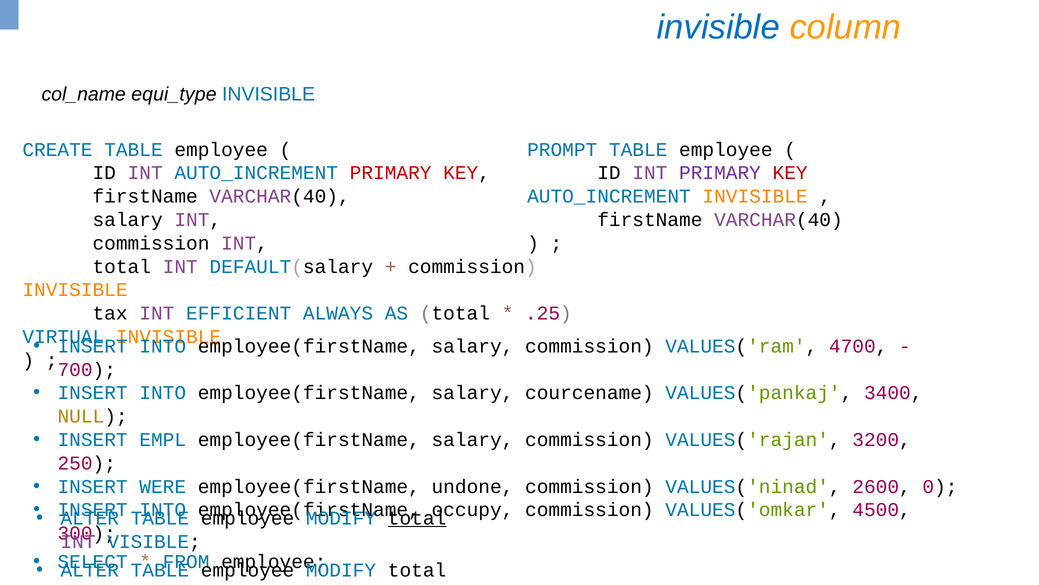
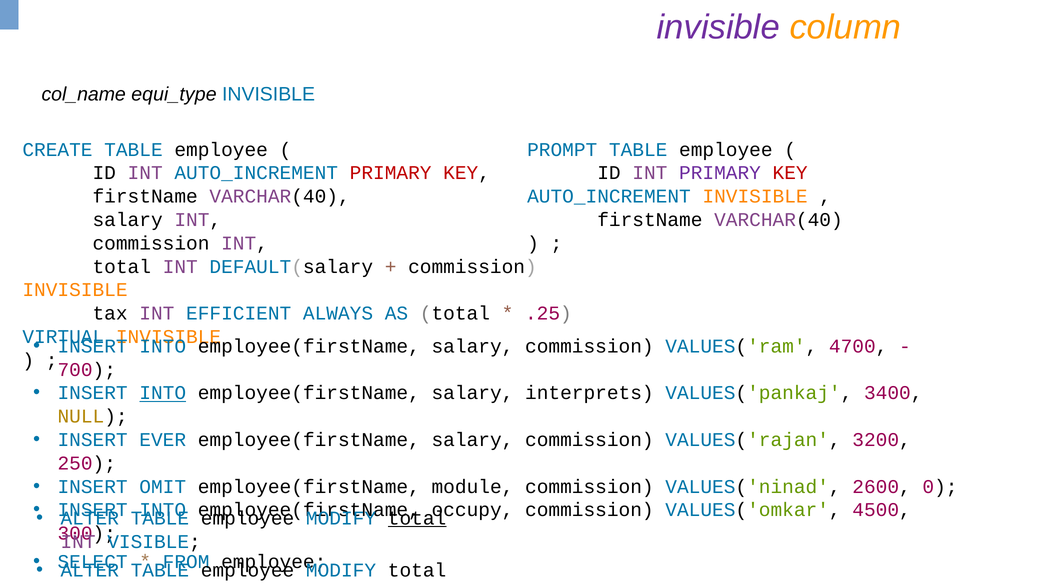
invisible colour: blue -> purple (718, 27)
INTO underline: none -> present (163, 393)
courcename: courcename -> interprets (589, 393)
EMPL: EMPL -> EVER (163, 439)
WERE: WERE -> OMIT (163, 486)
undone: undone -> module (472, 486)
